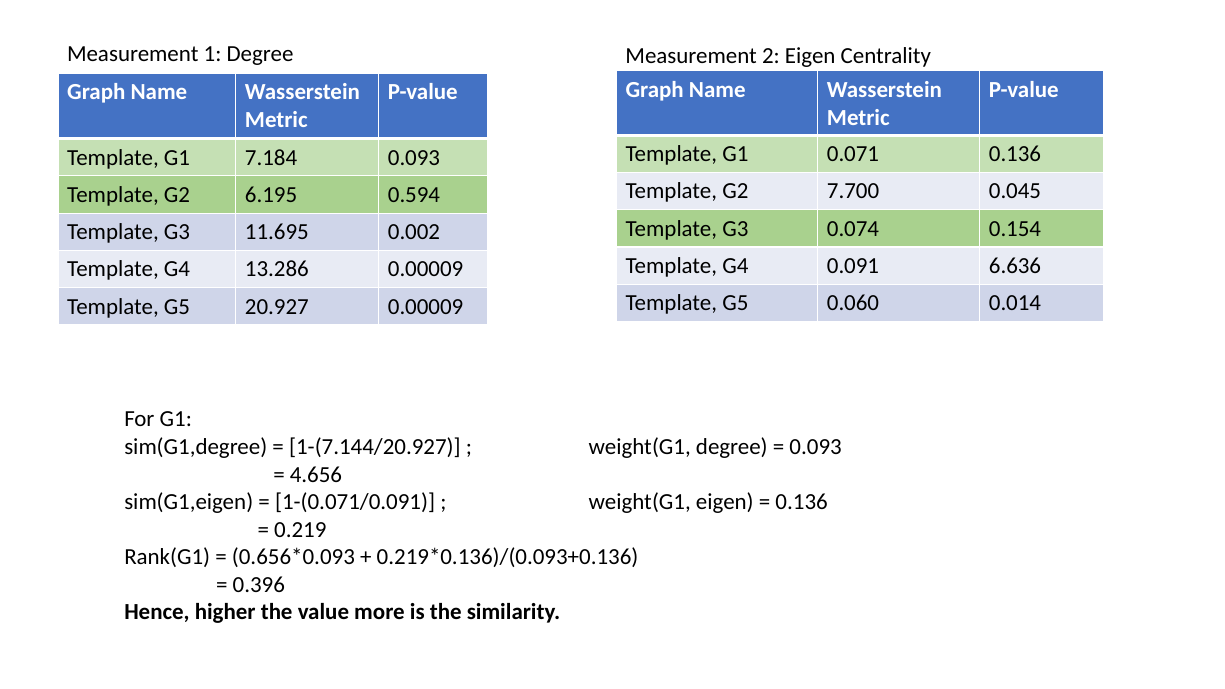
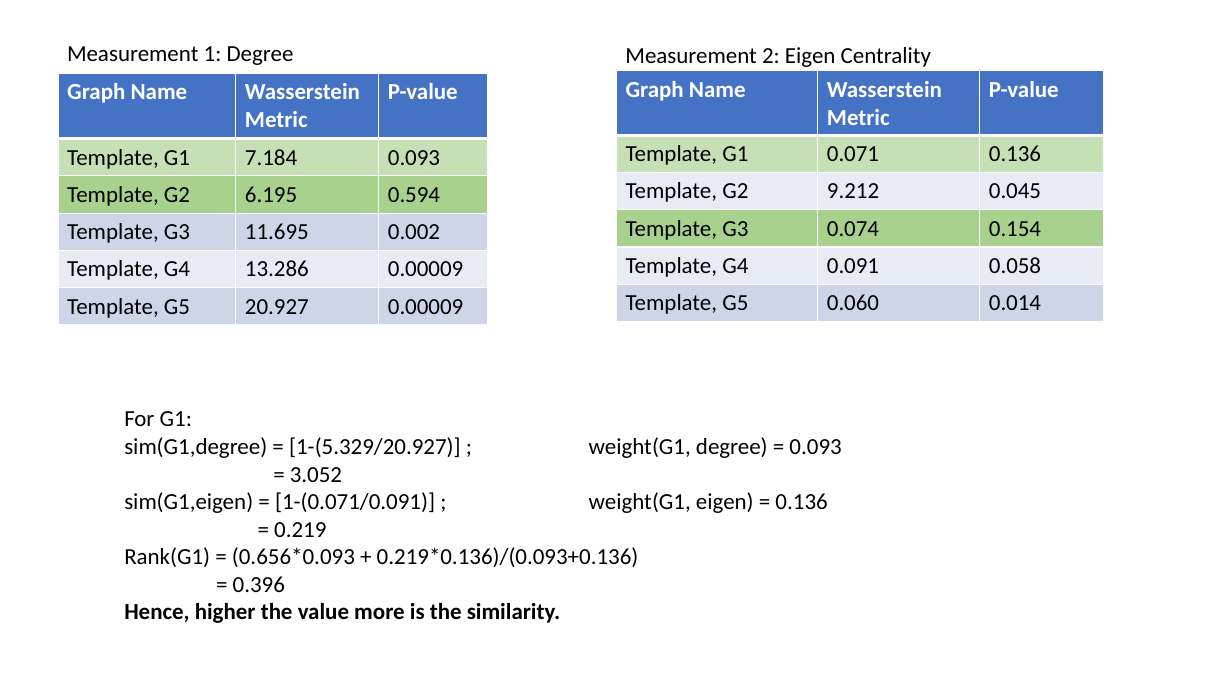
7.700: 7.700 -> 9.212 (853, 191)
6.636: 6.636 -> 0.058 (1015, 266)
1-(7.144/20.927: 1-(7.144/20.927 -> 1-(5.329/20.927 (375, 447)
4.656: 4.656 -> 3.052 (316, 475)
